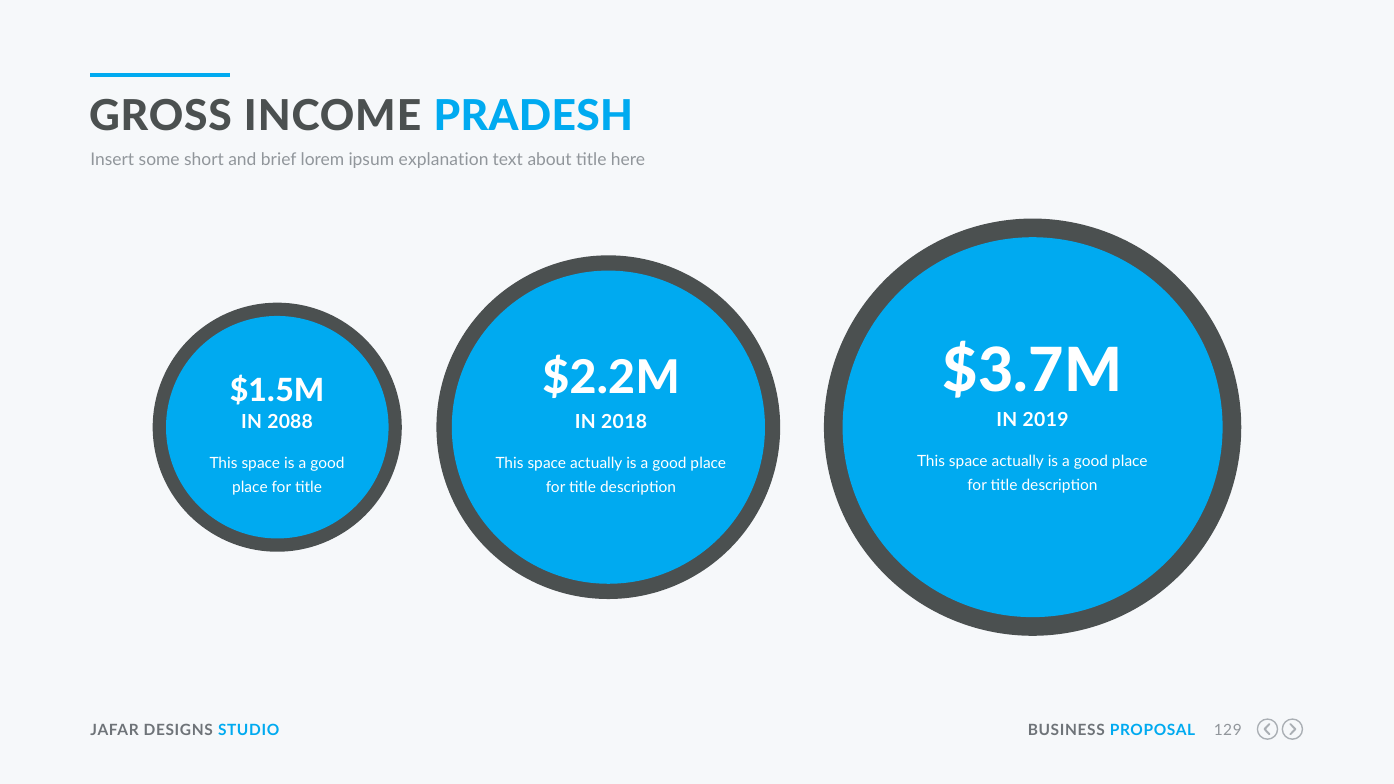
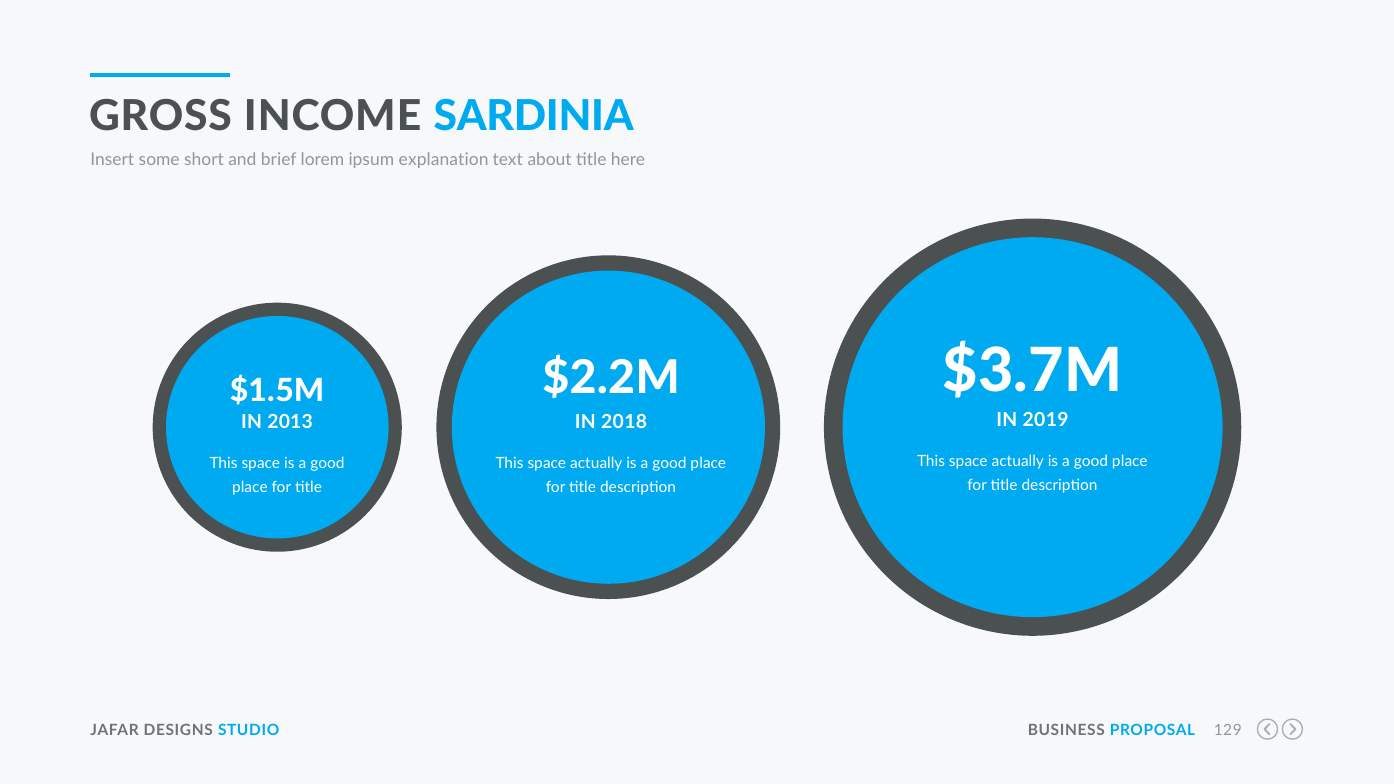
PRADESH: PRADESH -> SARDINIA (534, 116)
2088: 2088 -> 2013 (290, 422)
